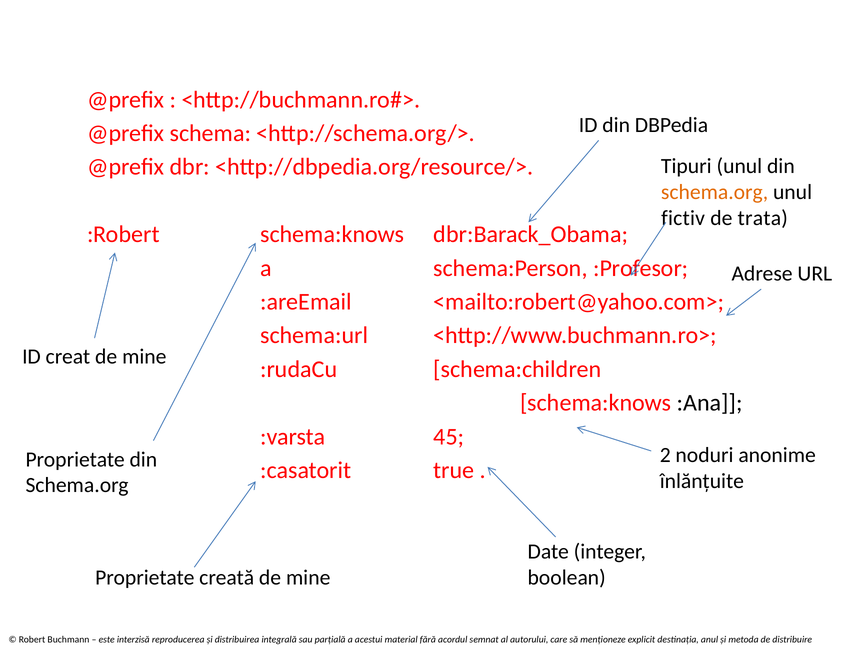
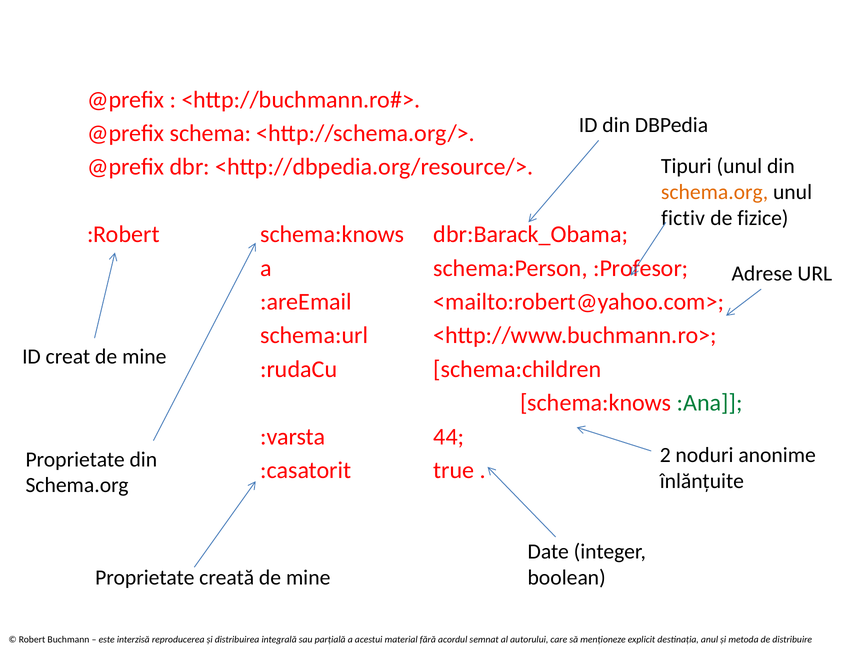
trata: trata -> fizice (763, 218)
:Ana colour: black -> green (710, 403)
45: 45 -> 44 (449, 437)
